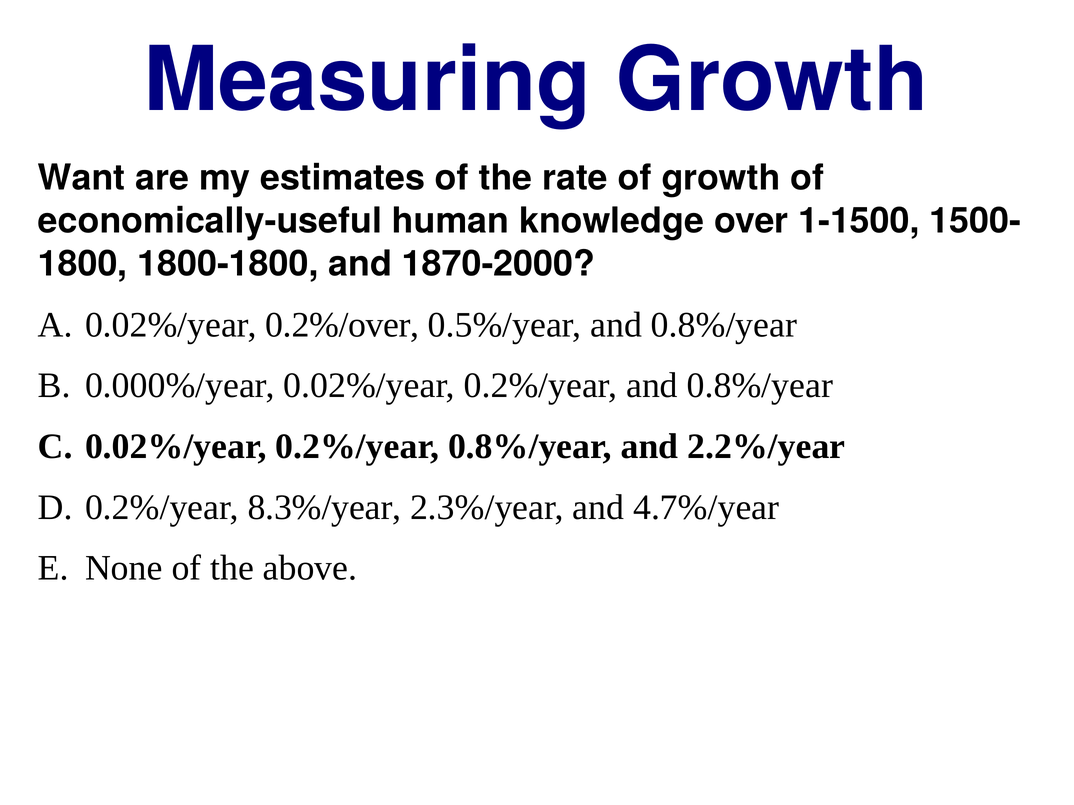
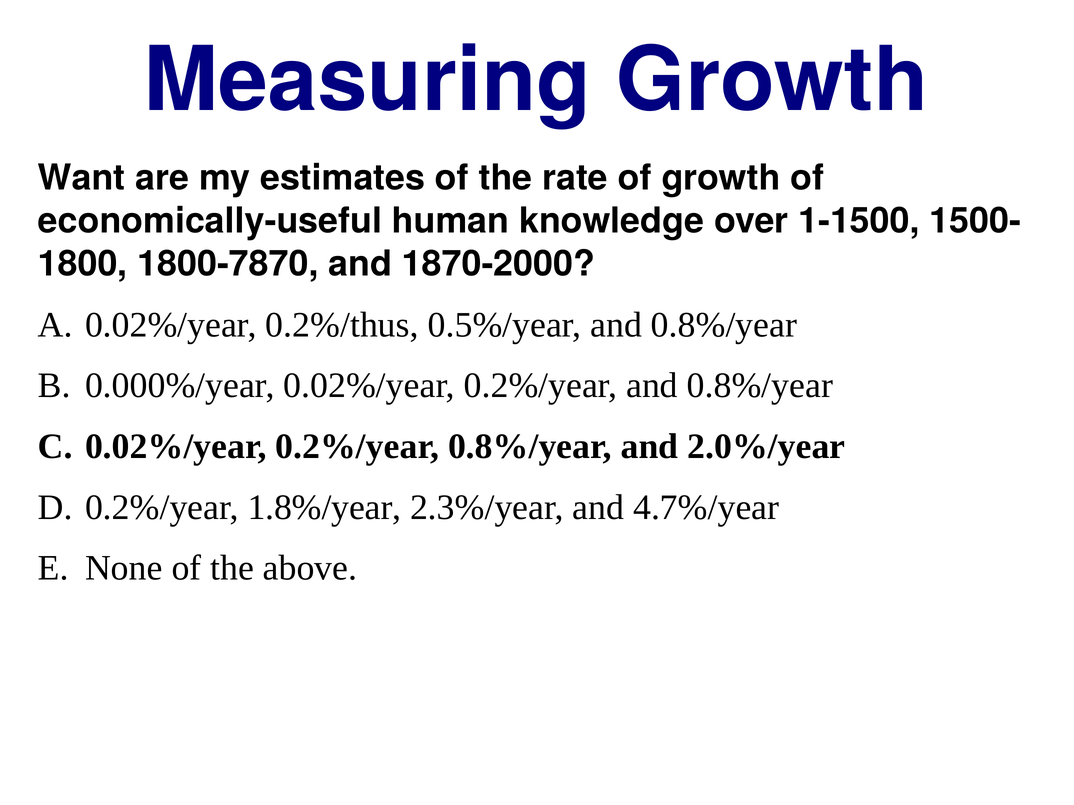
1800-1800: 1800-1800 -> 1800-7870 (228, 264)
0.2%/over: 0.2%/over -> 0.2%/thus (342, 325)
2.2%/year: 2.2%/year -> 2.0%/year (766, 447)
8.3%/year: 8.3%/year -> 1.8%/year (324, 508)
